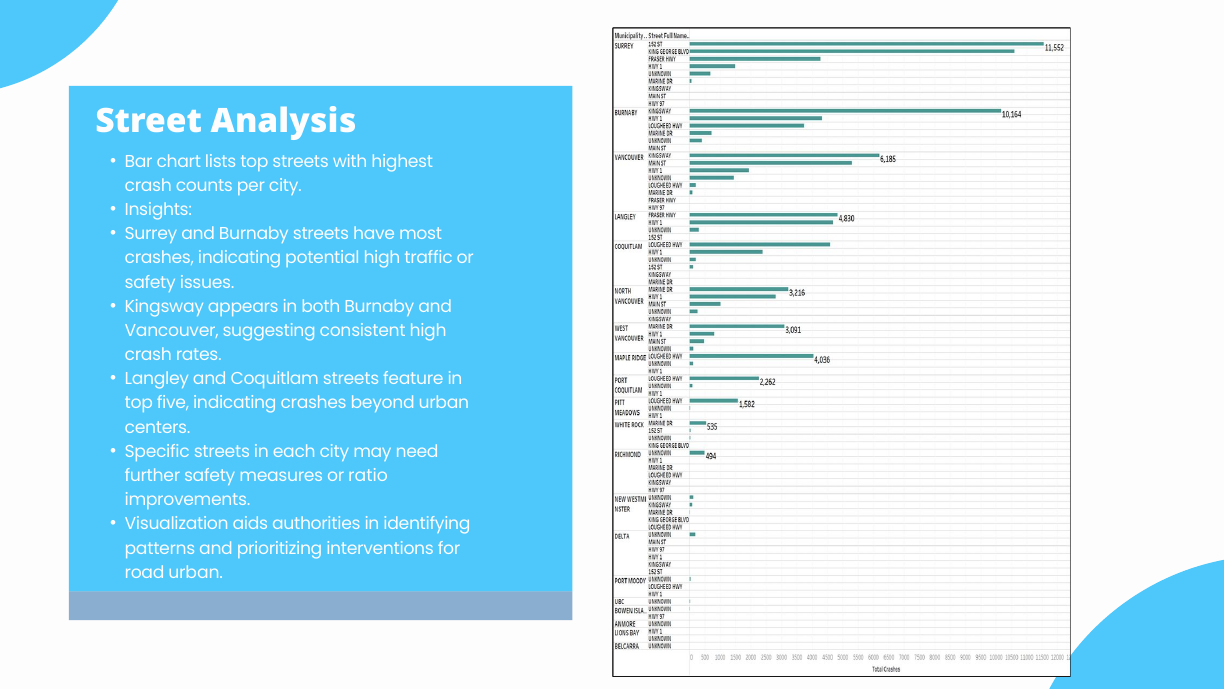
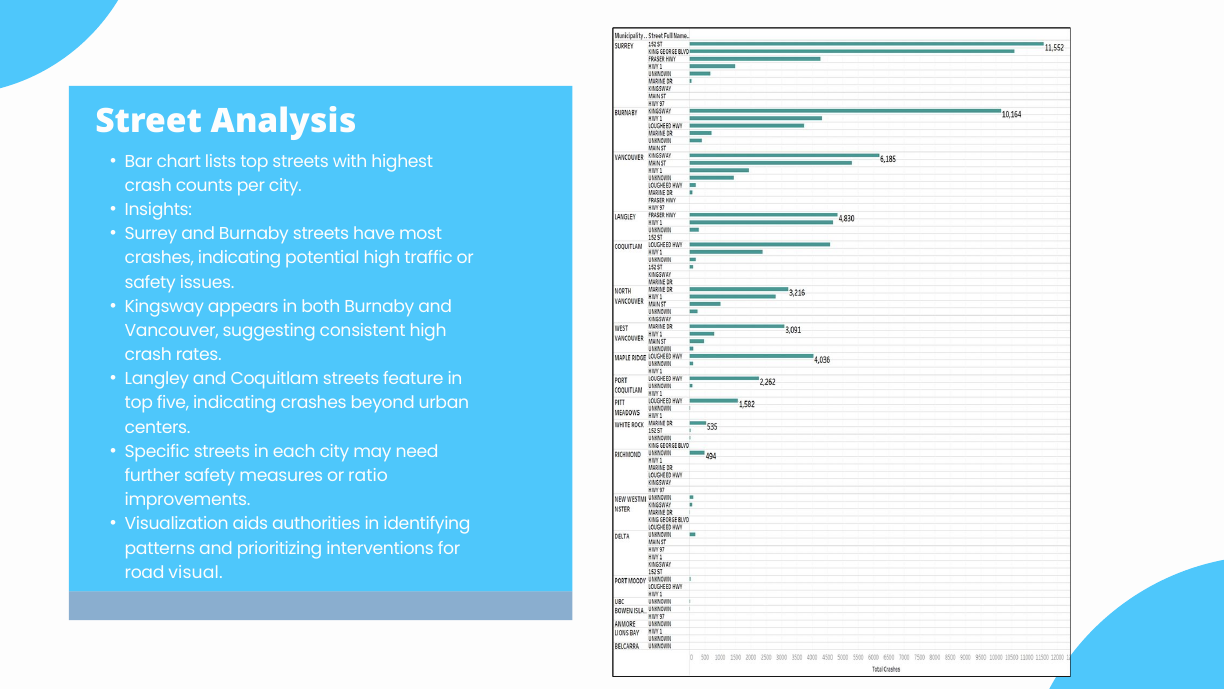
road urban: urban -> visual (196, 572)
